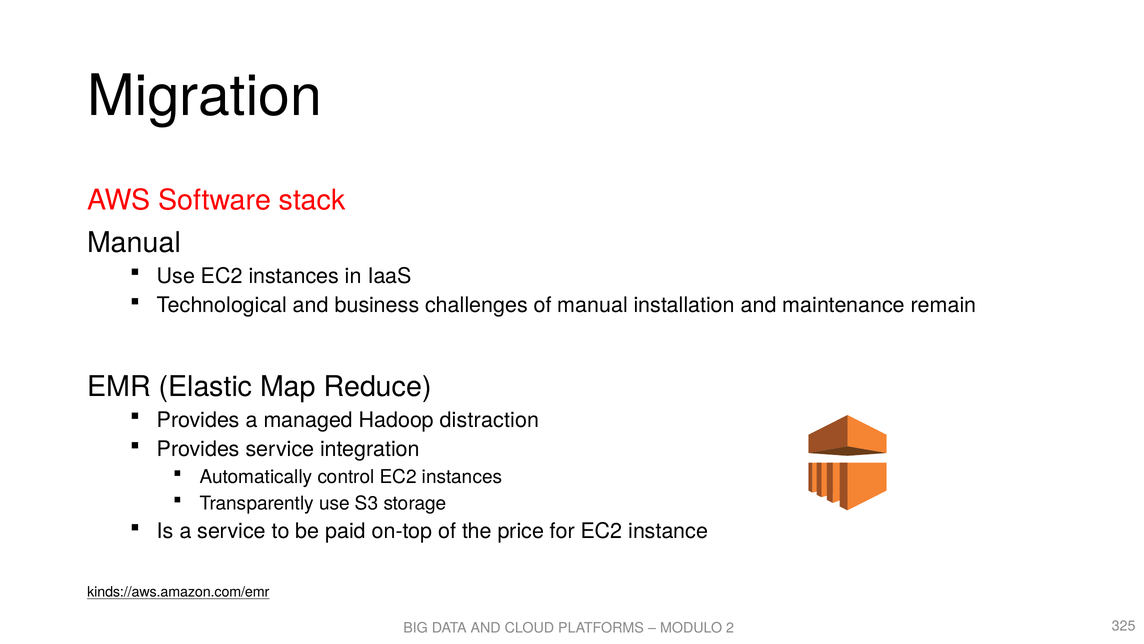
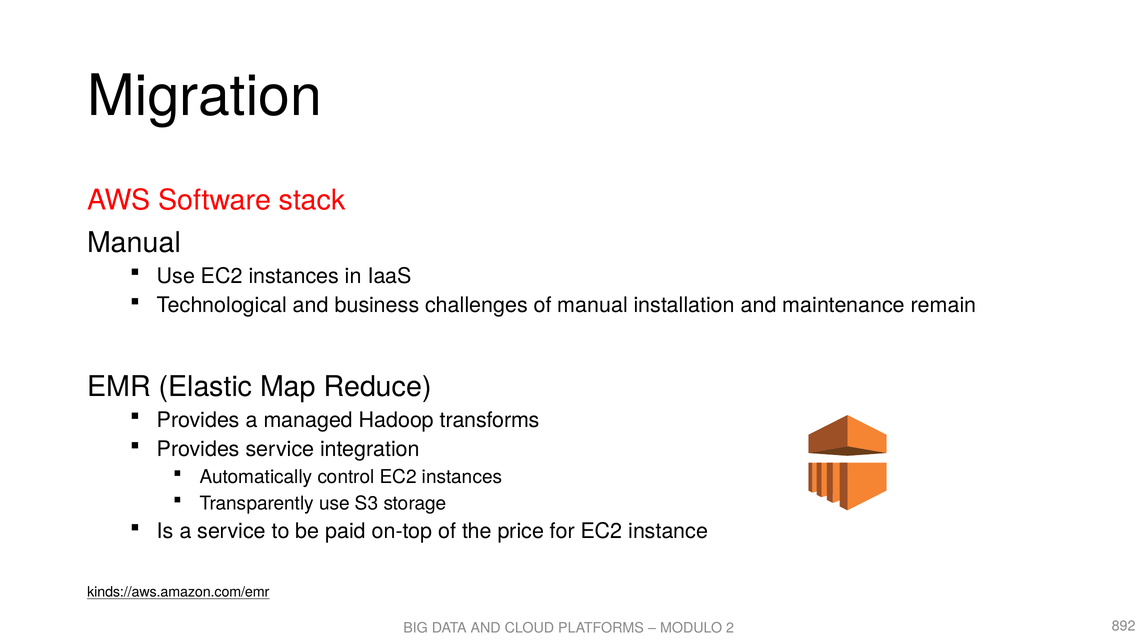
distraction: distraction -> transforms (490, 420)
325: 325 -> 892 (1124, 626)
